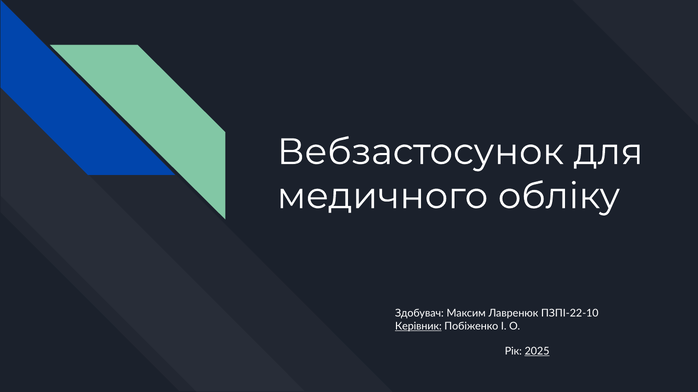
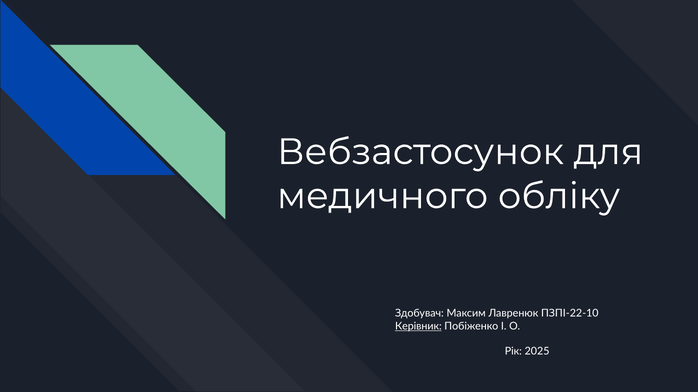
2025 underline: present -> none (537, 352)
